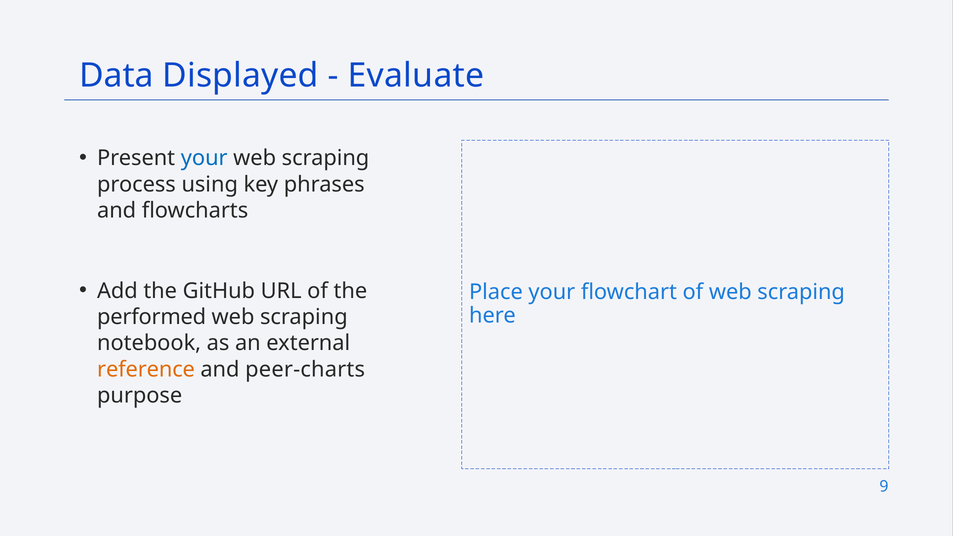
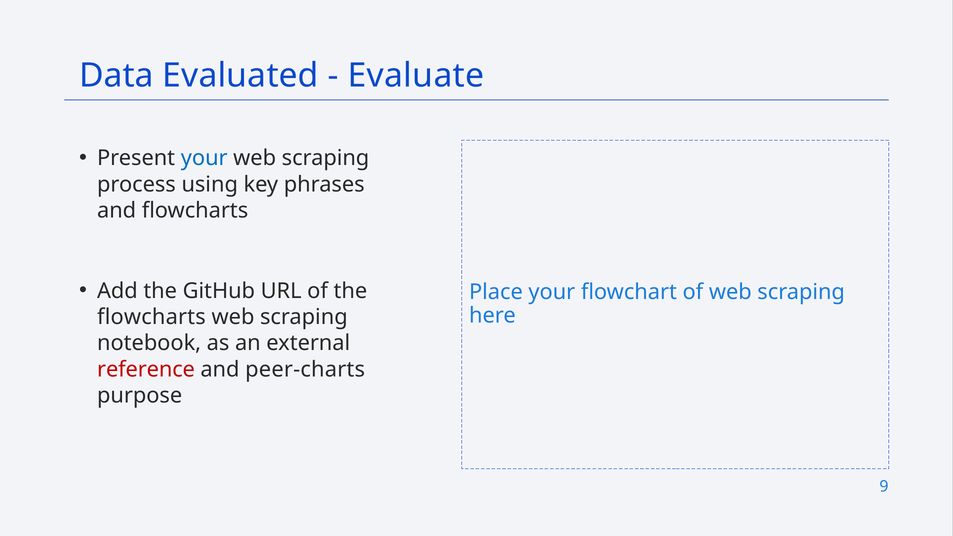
Displayed: Displayed -> Evaluated (241, 76)
performed: performed -> flowcharts (151, 317)
reference colour: orange -> red (146, 369)
